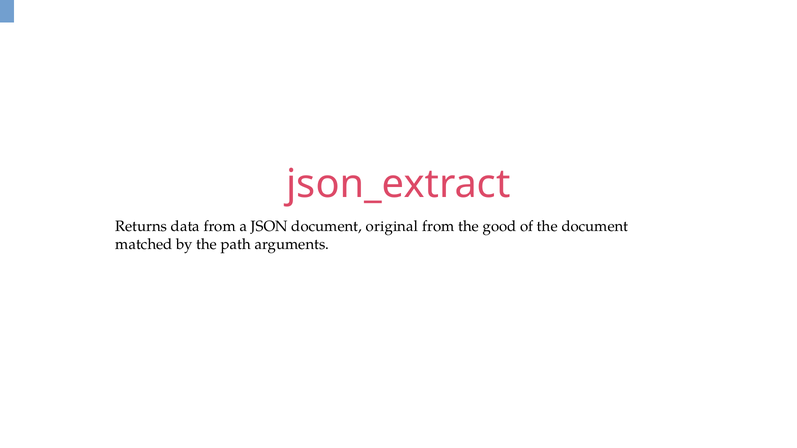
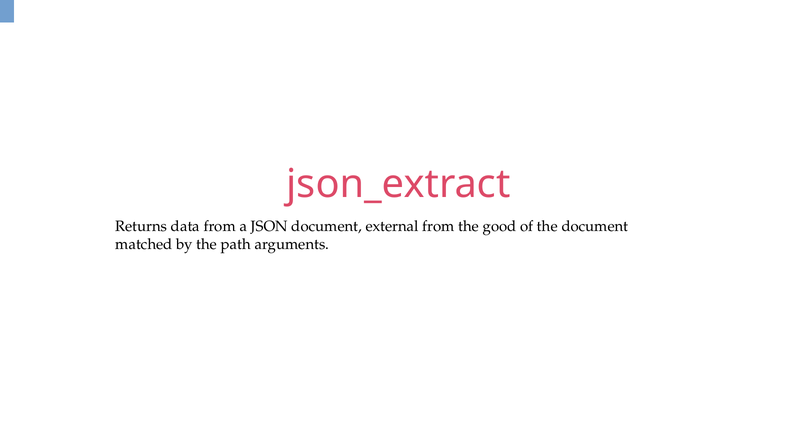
original: original -> external (392, 226)
